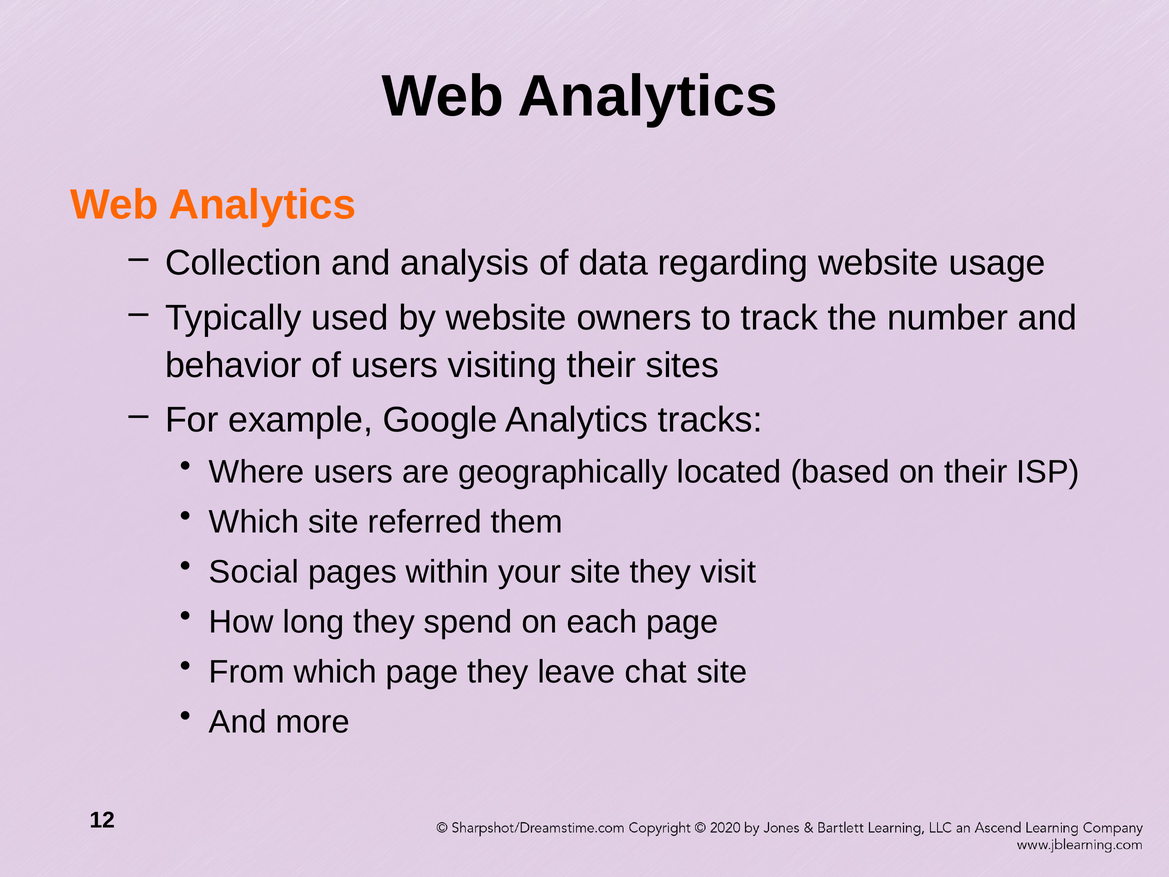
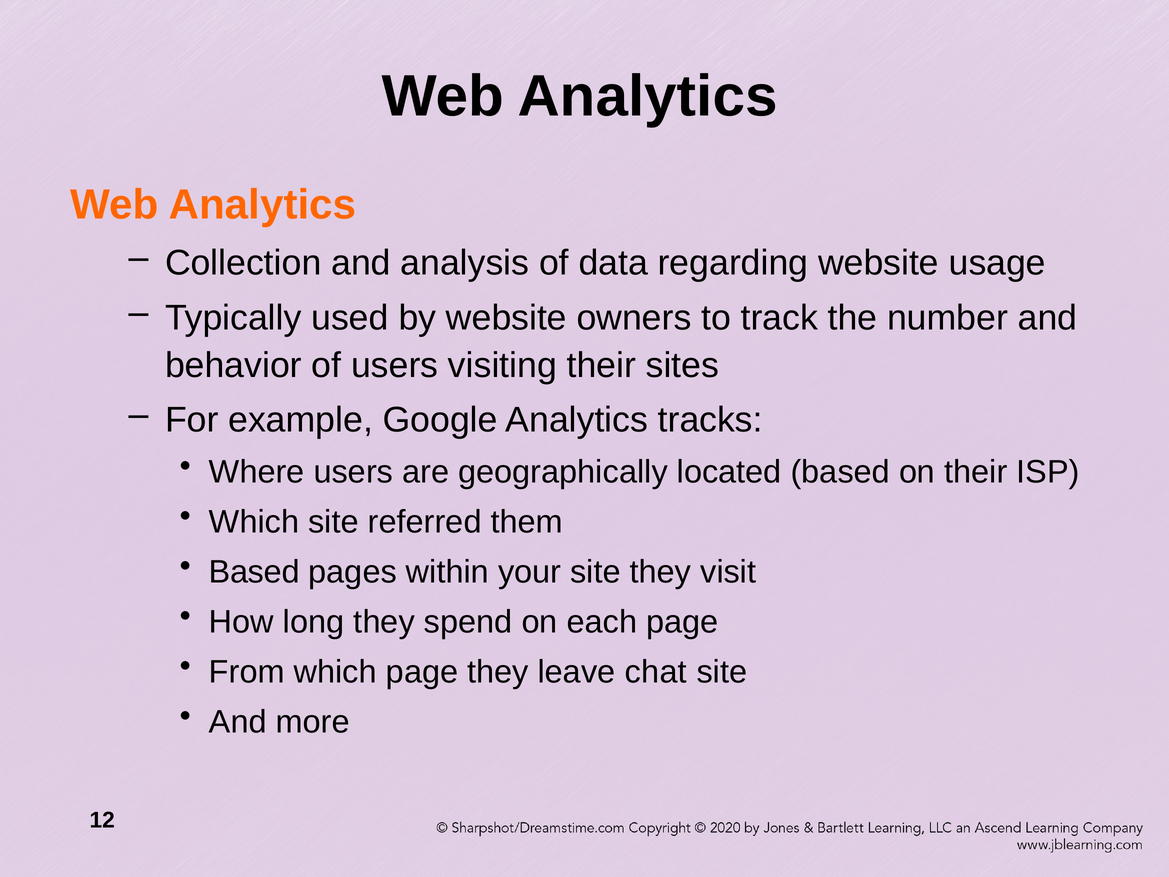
Social: Social -> Based (254, 572)
